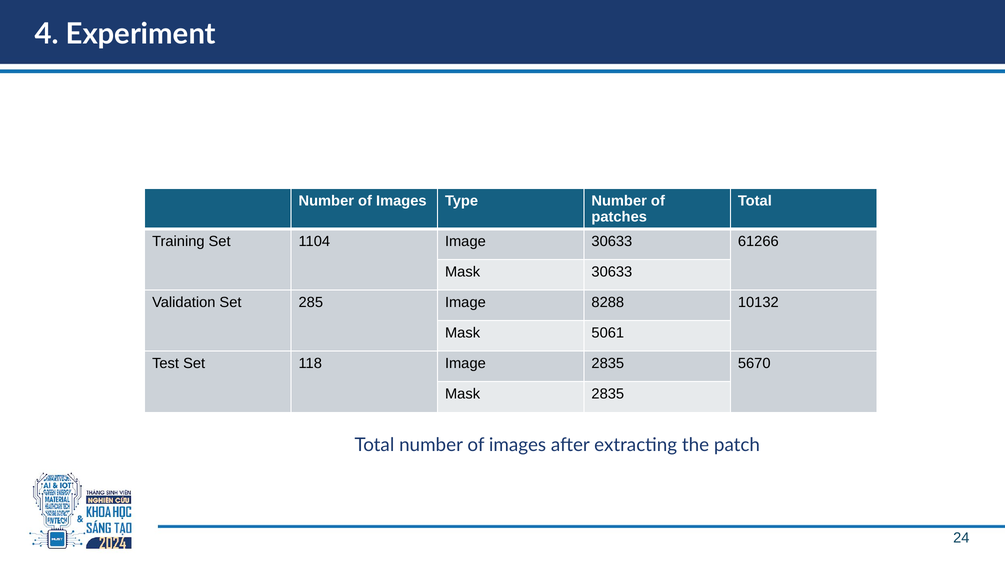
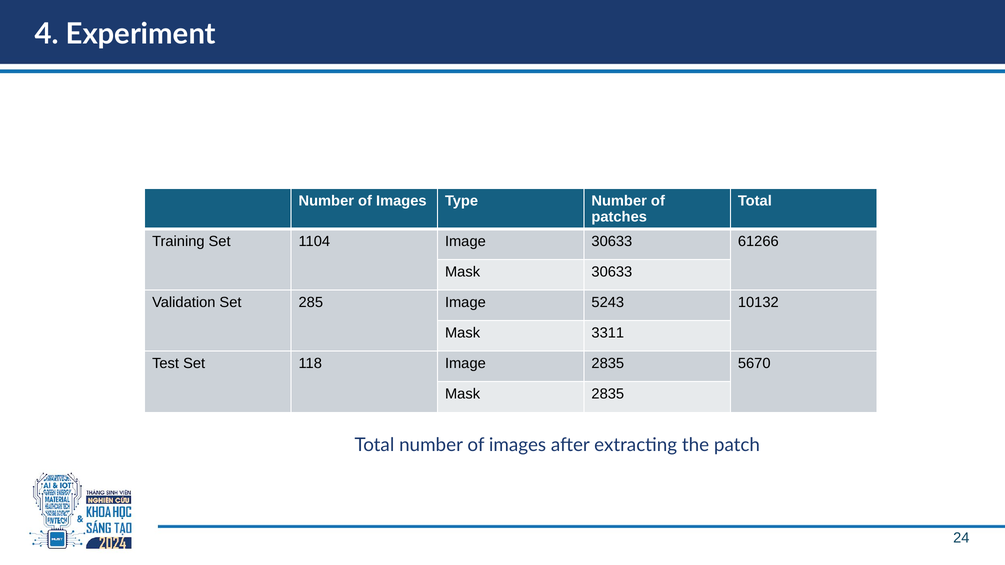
8288: 8288 -> 5243 (608, 302)
5061: 5061 -> 3311 (608, 333)
